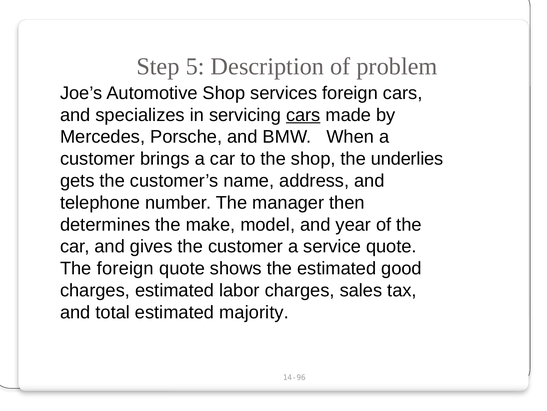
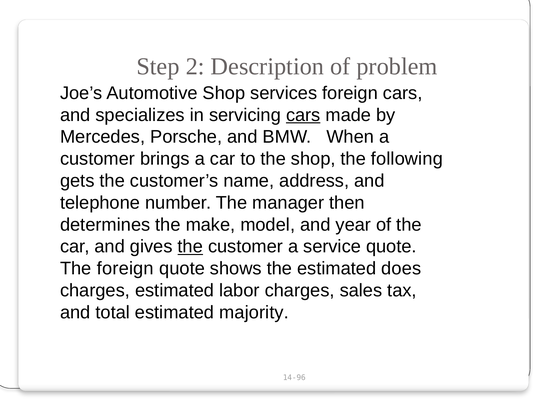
5: 5 -> 2 (195, 66)
underlies: underlies -> following (407, 159)
the underline: none -> present (190, 246)
good: good -> does (401, 268)
